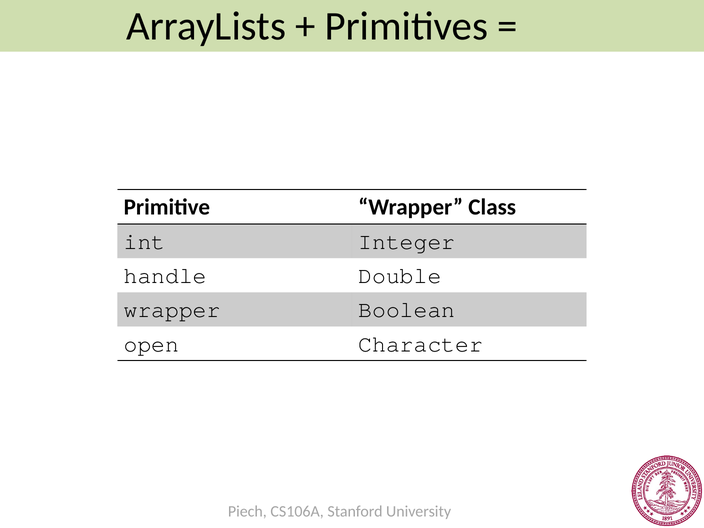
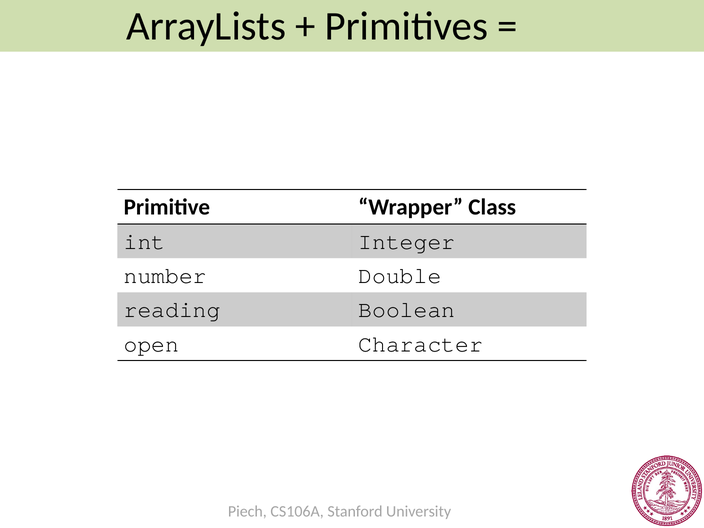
handle: handle -> number (165, 276)
wrapper: wrapper -> reading (172, 310)
